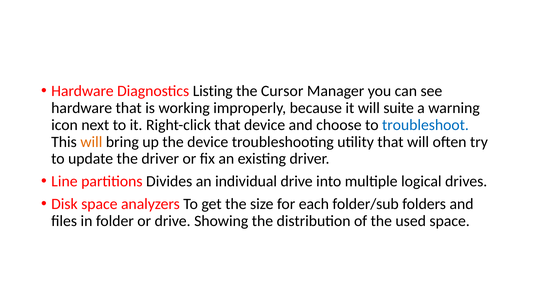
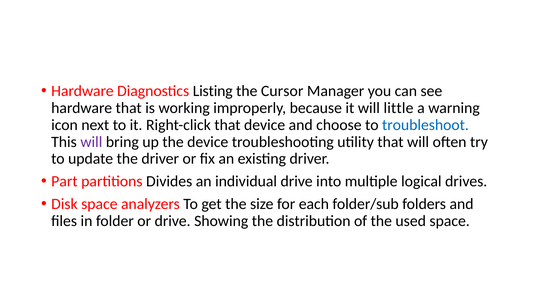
suite: suite -> little (398, 108)
will colour: orange -> purple (91, 142)
Line: Line -> Part (64, 181)
